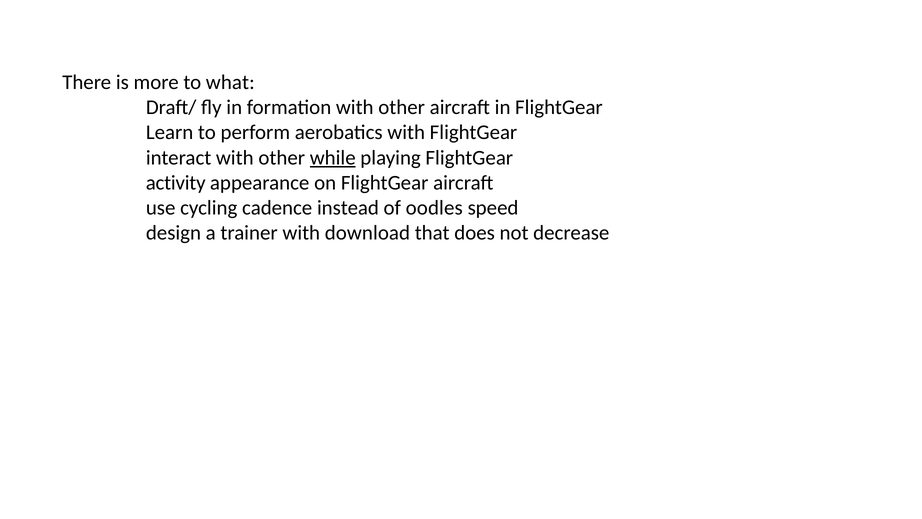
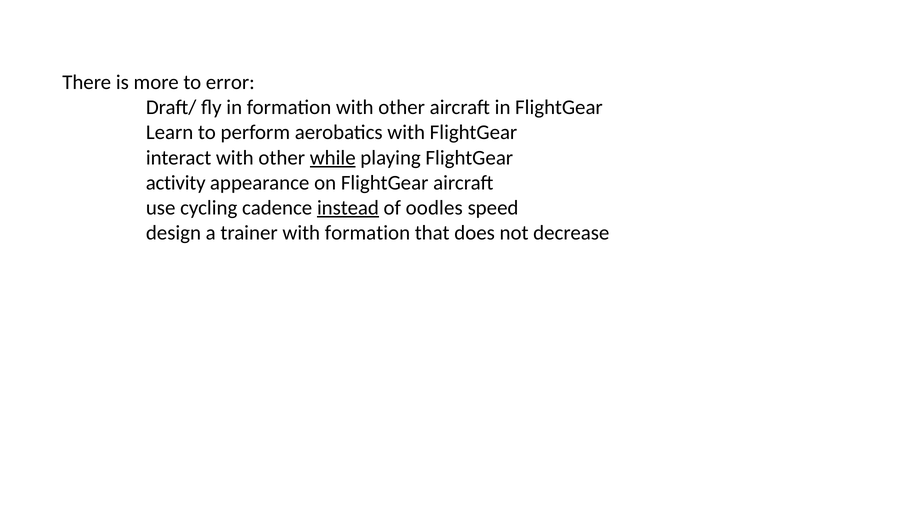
what: what -> error (230, 82)
instead underline: none -> present (348, 208)
with download: download -> formation (367, 233)
